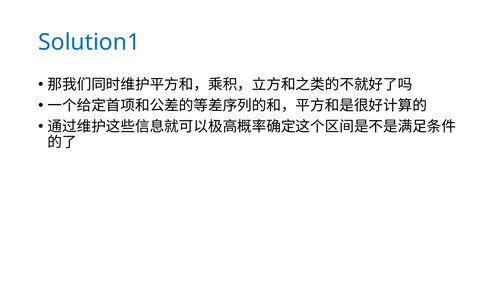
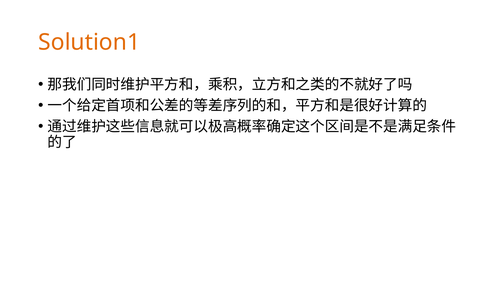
Solution1 colour: blue -> orange (89, 42)
